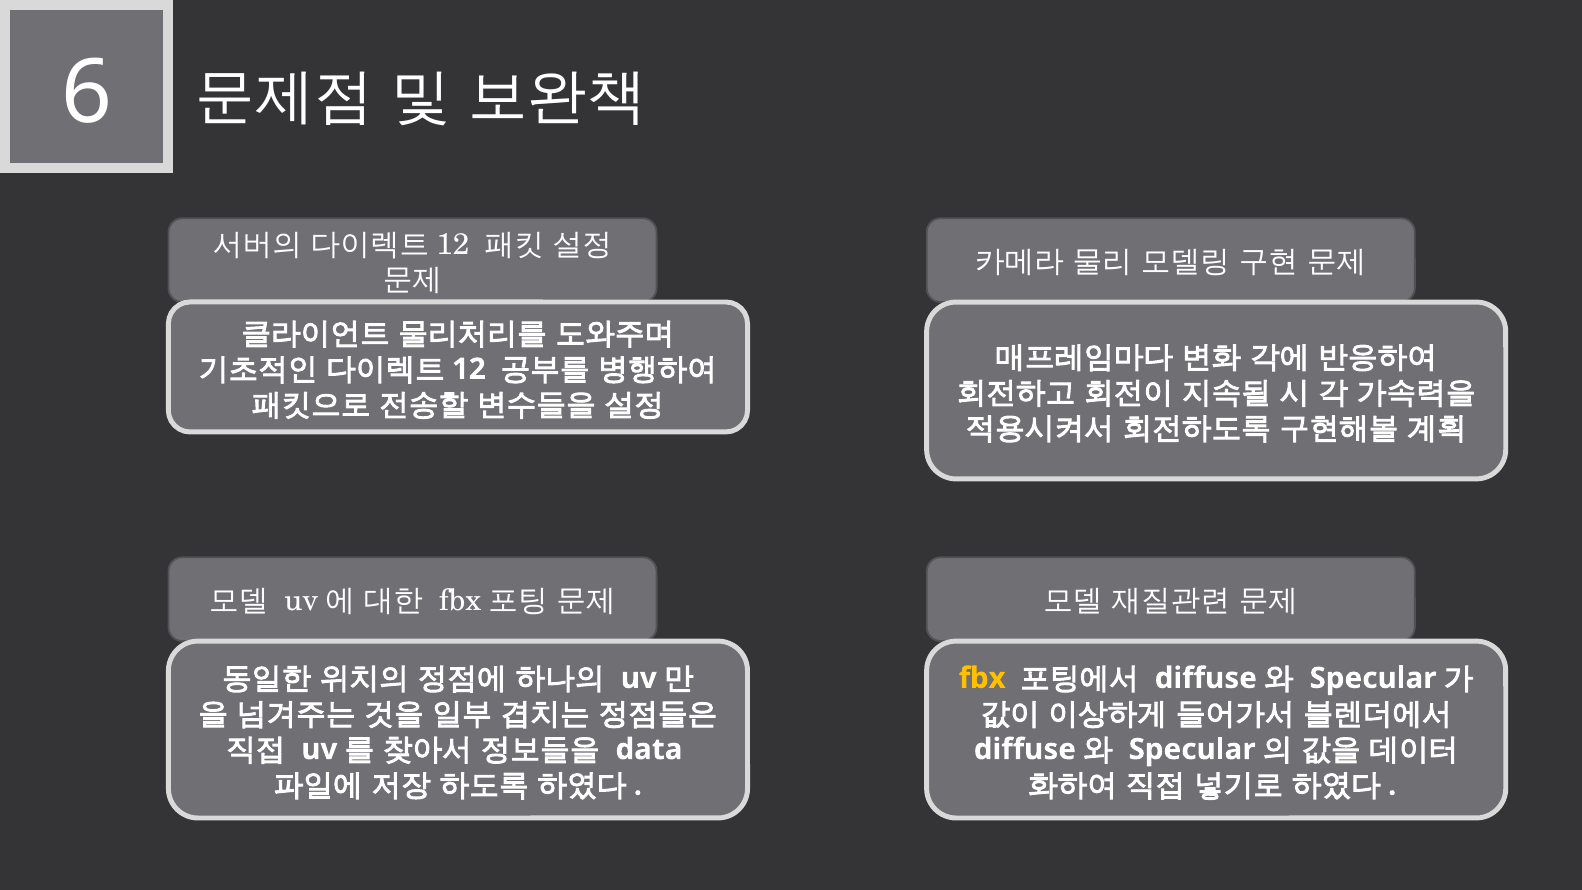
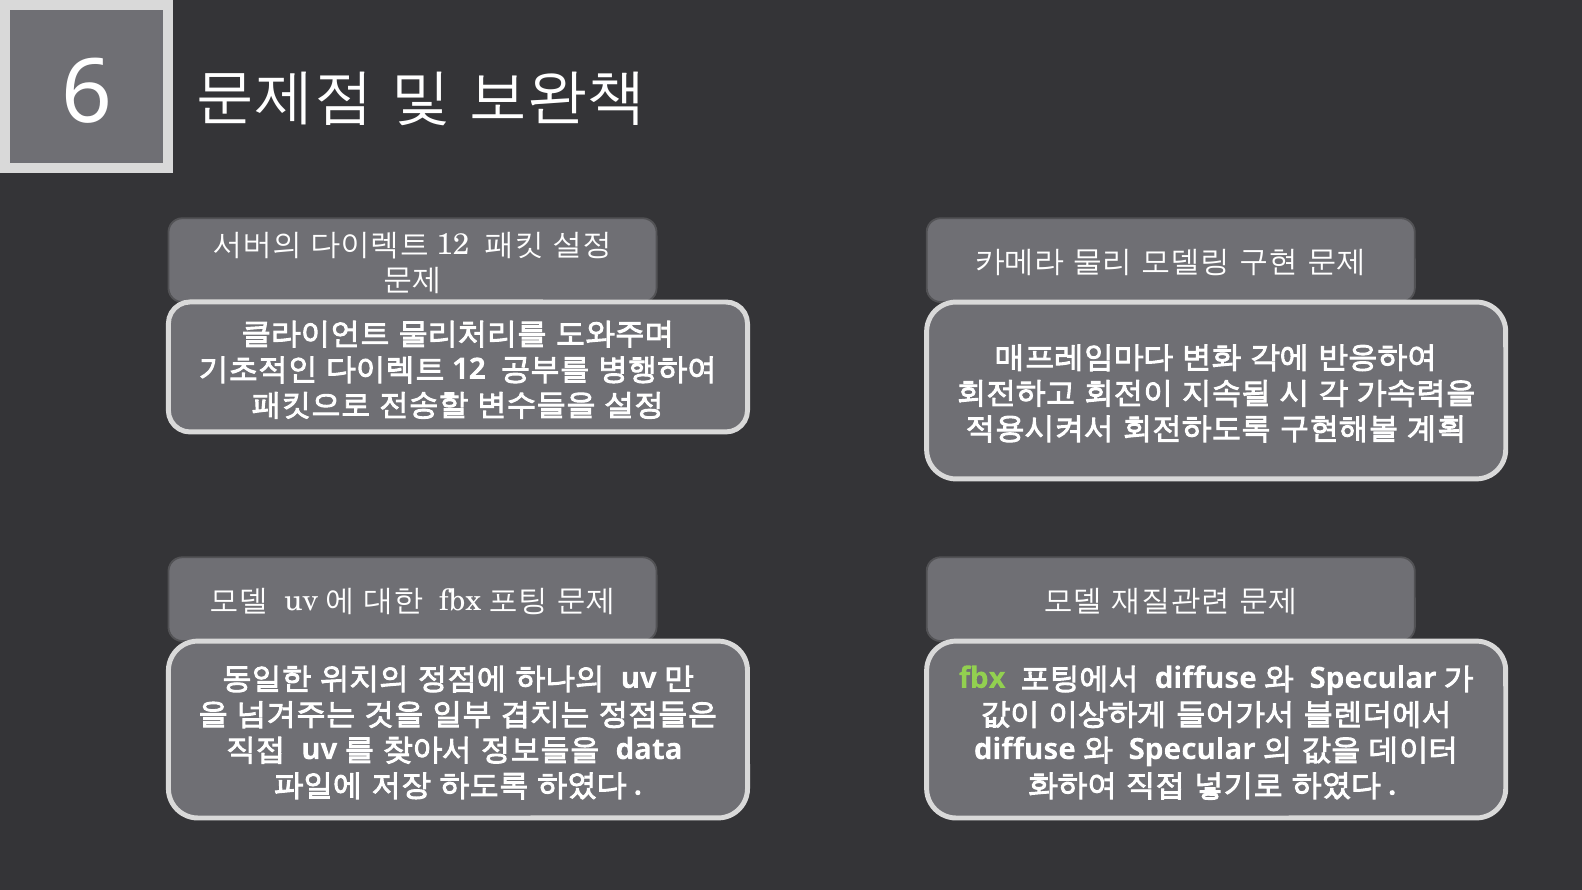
fbx colour: yellow -> light green (982, 678)
